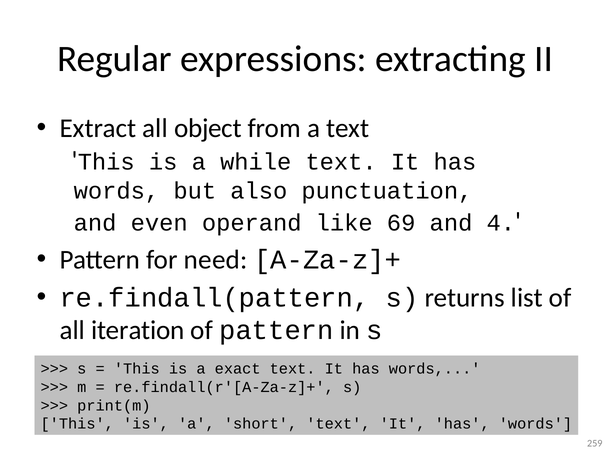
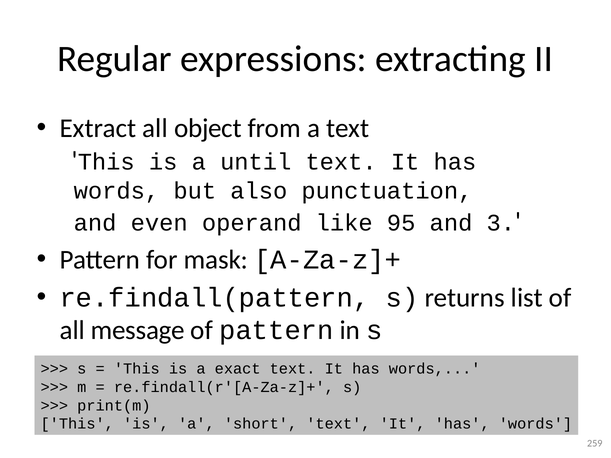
while: while -> until (256, 162)
69: 69 -> 95 (401, 223)
4: 4 -> 3 (501, 223)
need: need -> mask (216, 260)
iteration: iteration -> message (138, 331)
